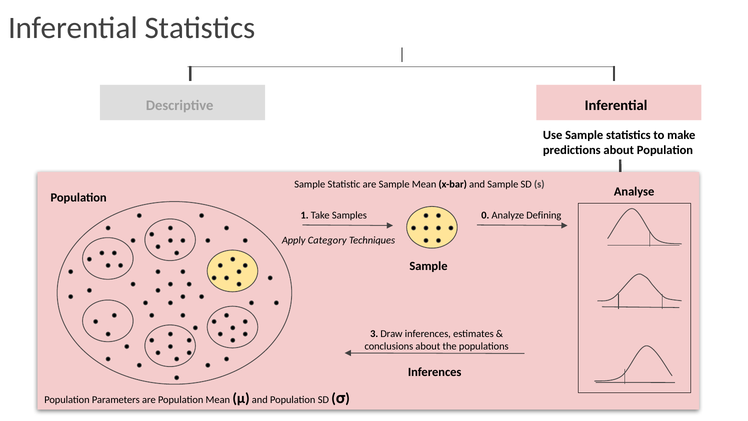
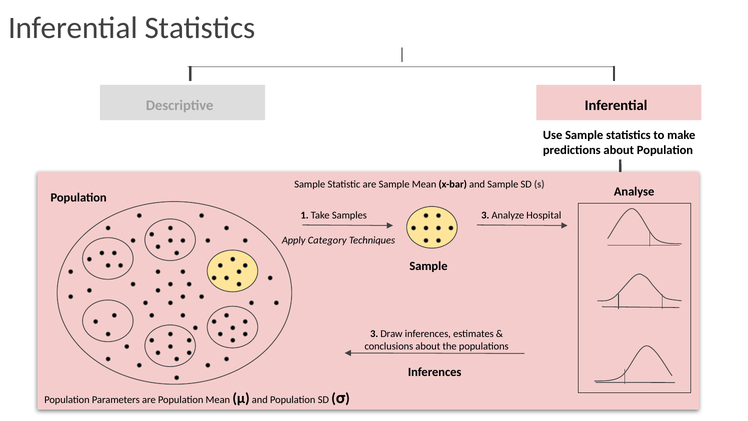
Samples 0: 0 -> 3 (485, 215)
Defining: Defining -> Hospital (544, 215)
